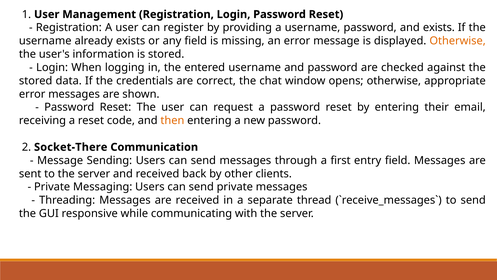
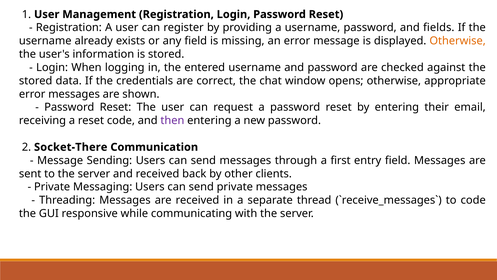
and exists: exists -> fields (439, 28)
then colour: orange -> purple (172, 120)
to send: send -> code (473, 200)
